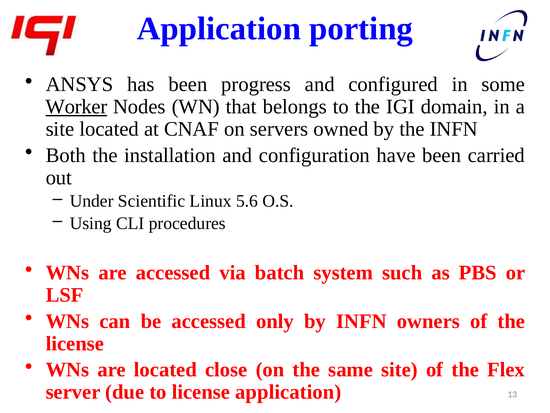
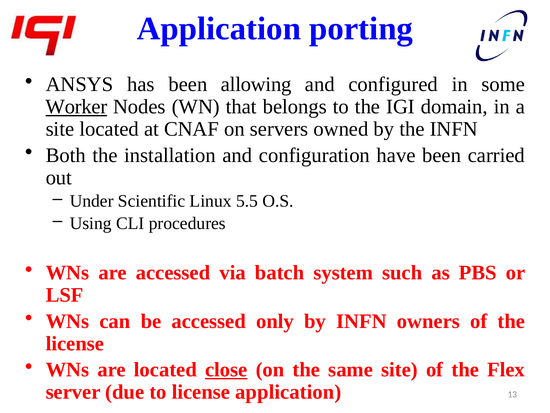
progress: progress -> allowing (256, 84)
5.6: 5.6 -> 5.5 (247, 201)
close underline: none -> present (226, 369)
